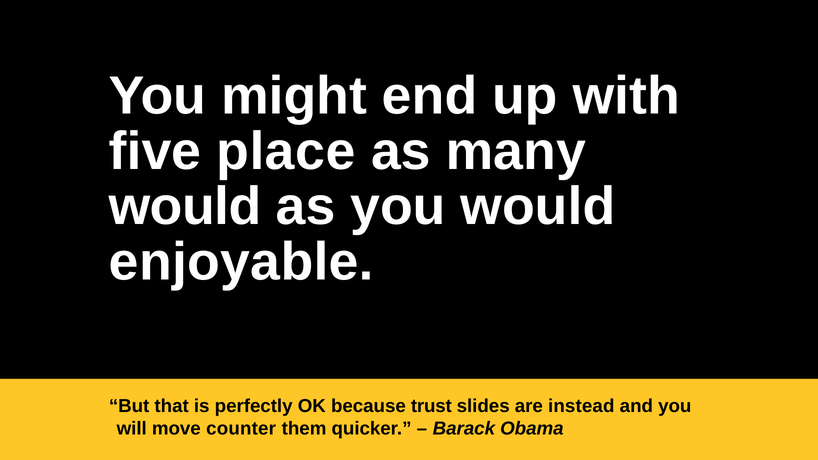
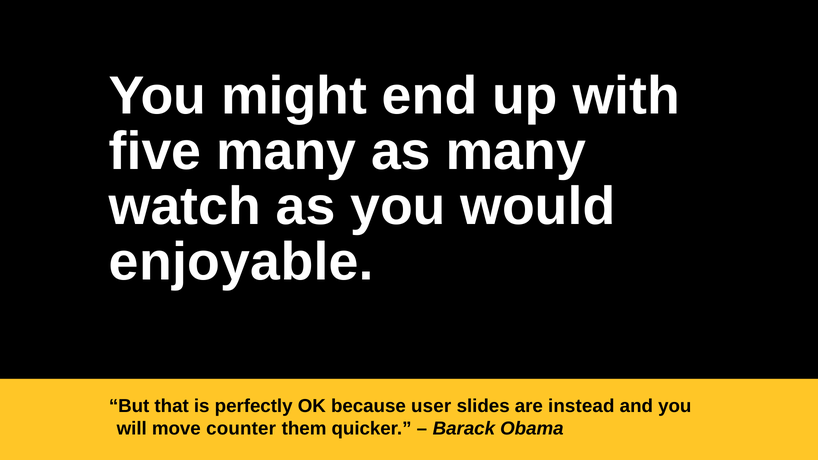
five place: place -> many (286, 151)
would: would -> watch (185, 207)
trust: trust -> user (431, 406)
